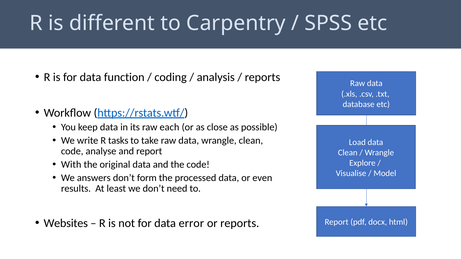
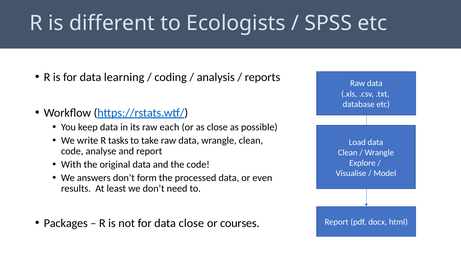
Carpentry: Carpentry -> Ecologists (236, 23)
function: function -> learning (124, 77)
Websites: Websites -> Packages (66, 223)
data error: error -> close (191, 223)
or reports: reports -> courses (240, 223)
